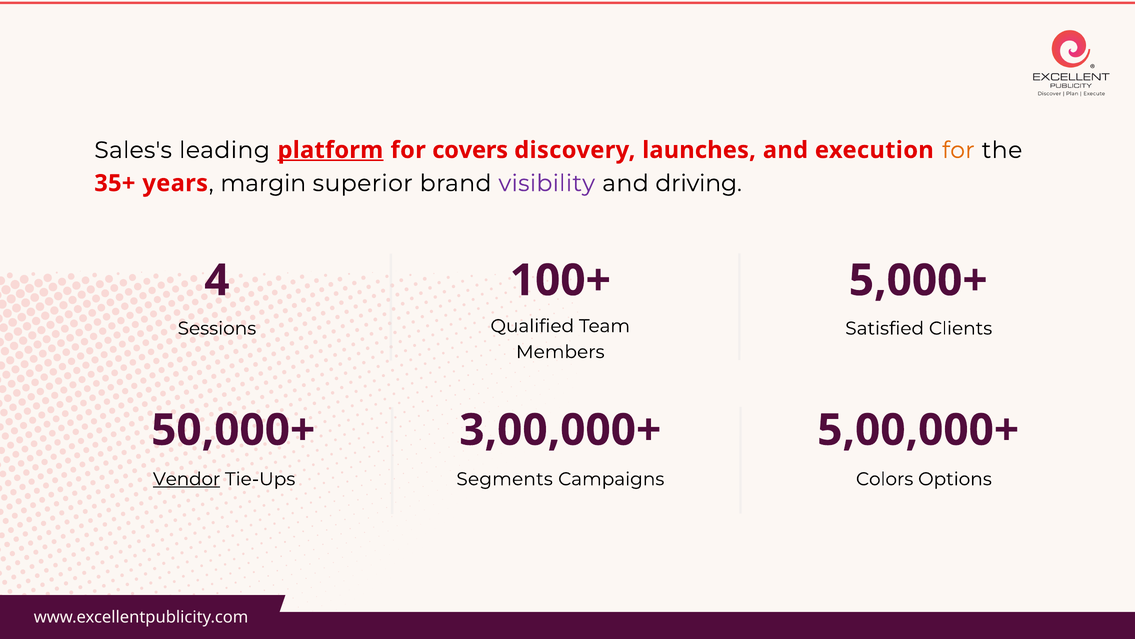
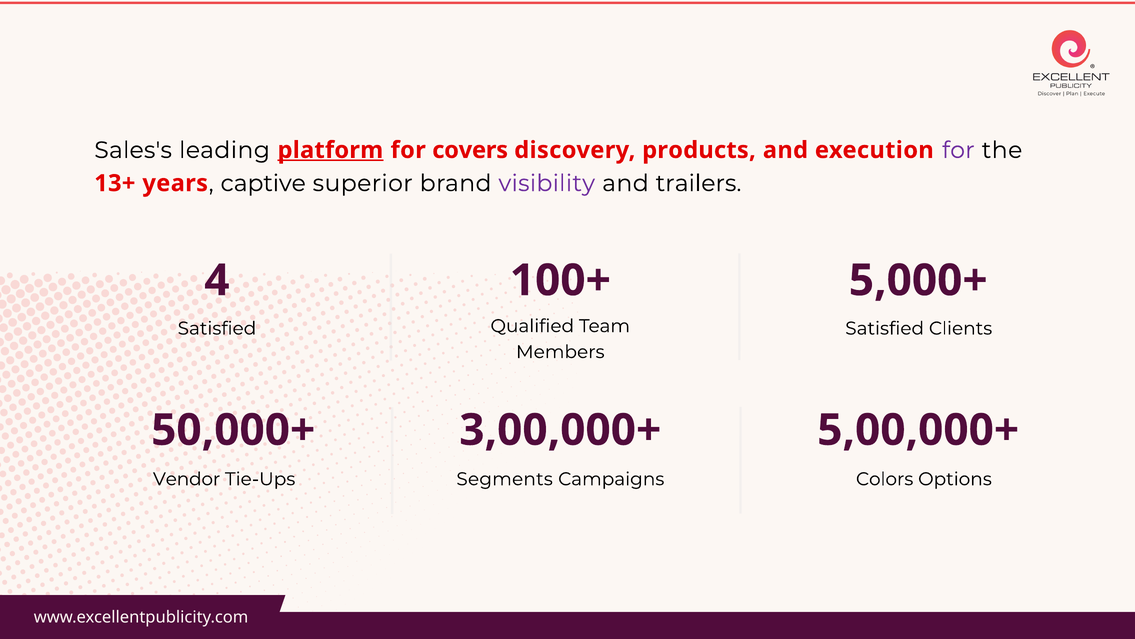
launches: launches -> products (699, 150)
for colour: orange -> purple (958, 150)
35+: 35+ -> 13+ (115, 183)
margin: margin -> captive (263, 183)
driving: driving -> trailers (699, 183)
Sessions: Sessions -> Satisfied (217, 328)
Vendor underline: present -> none (187, 479)
